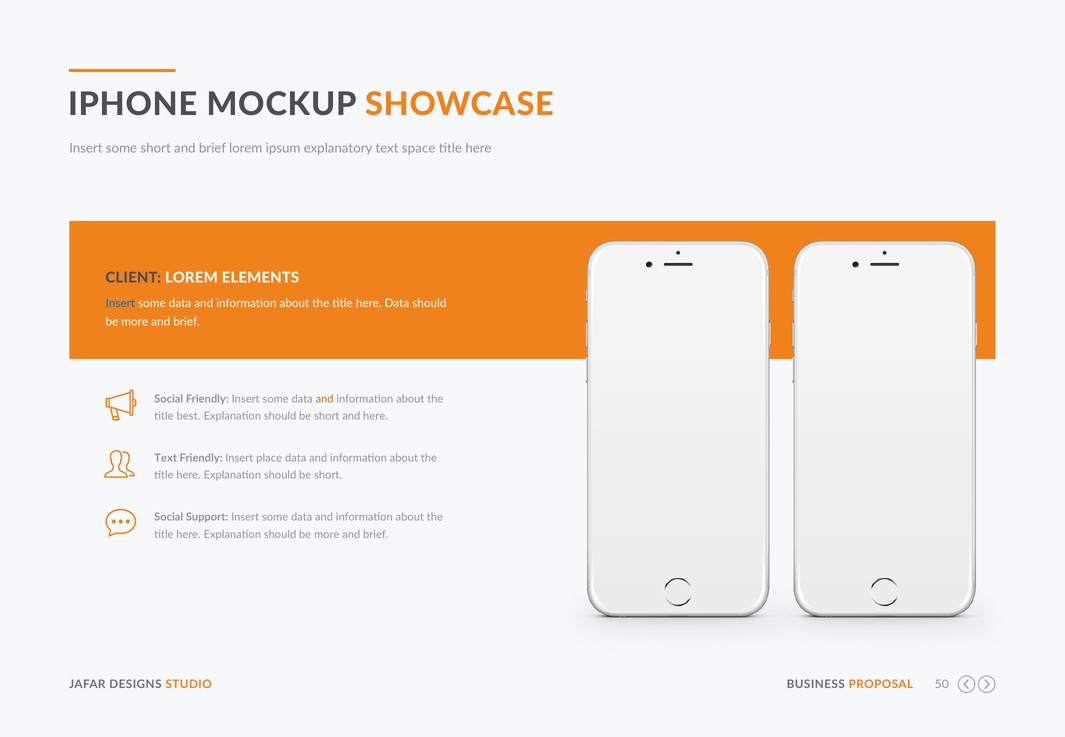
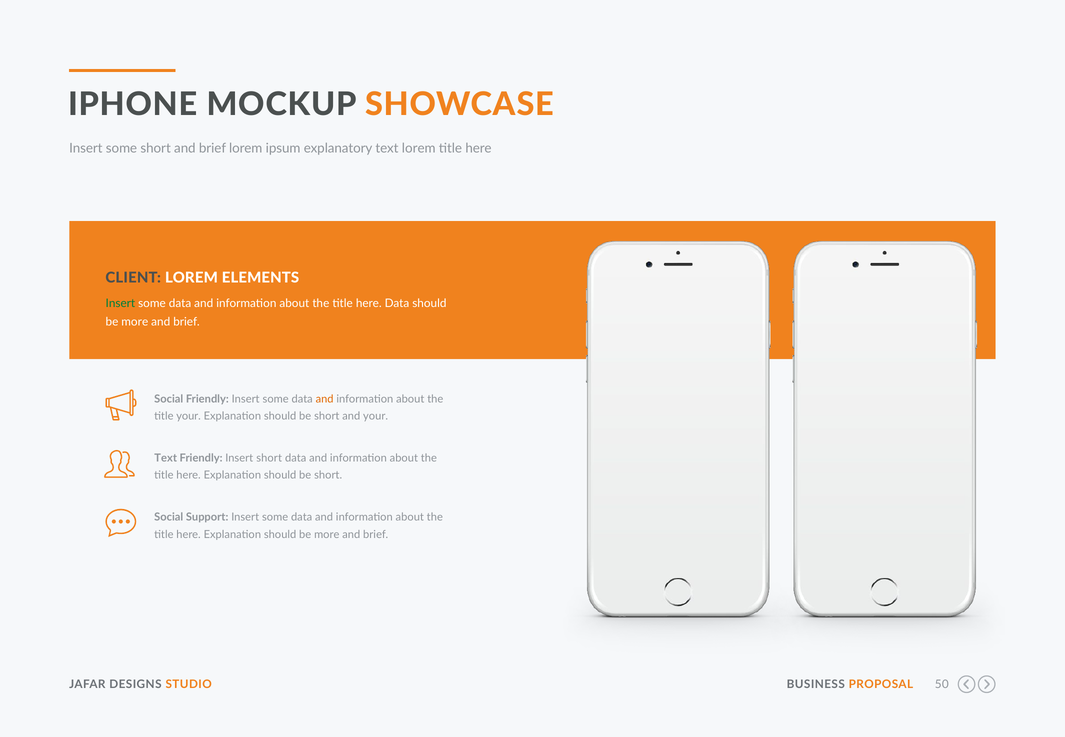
text space: space -> lorem (419, 148)
Insert colour: blue -> green (120, 303)
title best: best -> your (189, 416)
and here: here -> your (376, 416)
Insert place: place -> short (269, 458)
